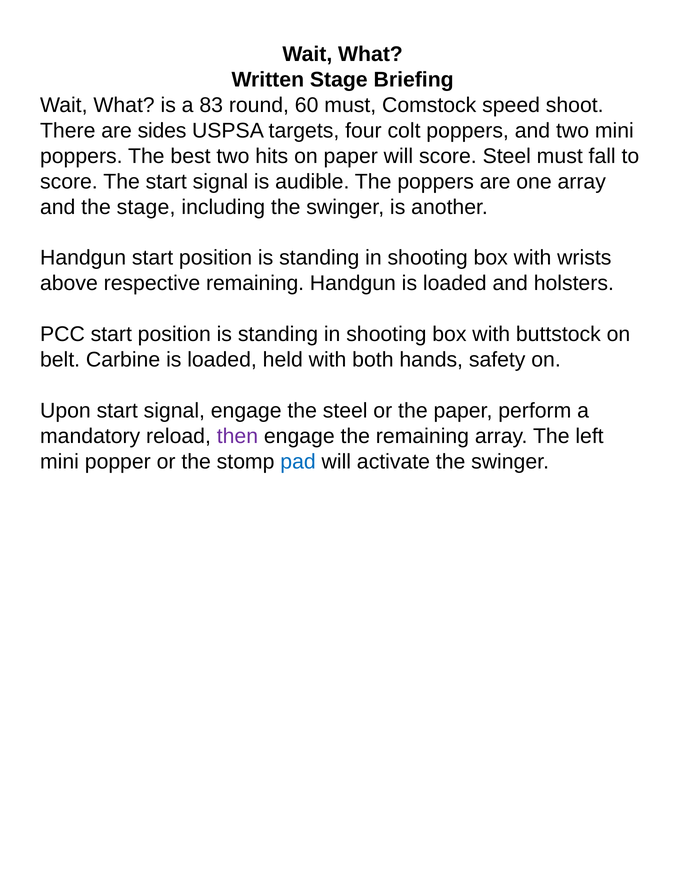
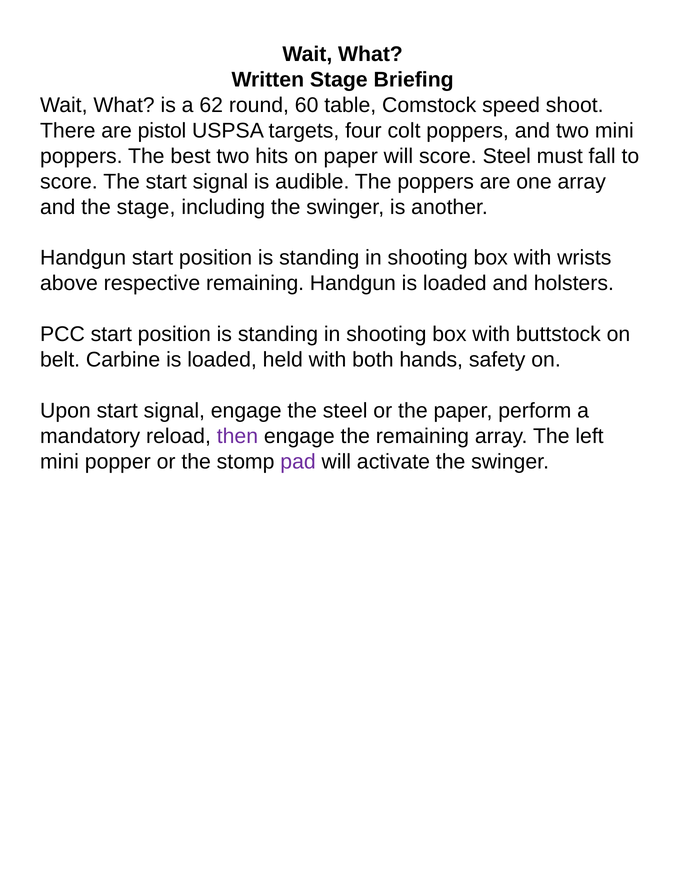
83: 83 -> 62 (211, 105)
60 must: must -> table (350, 105)
sides: sides -> pistol (162, 130)
pad colour: blue -> purple (298, 461)
